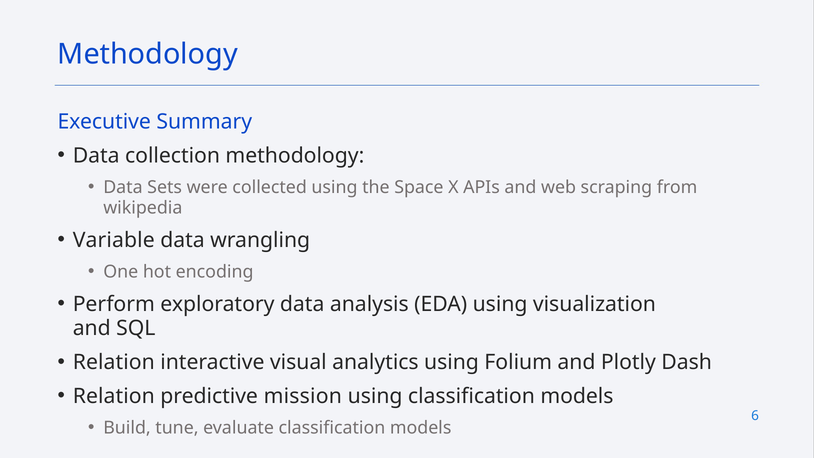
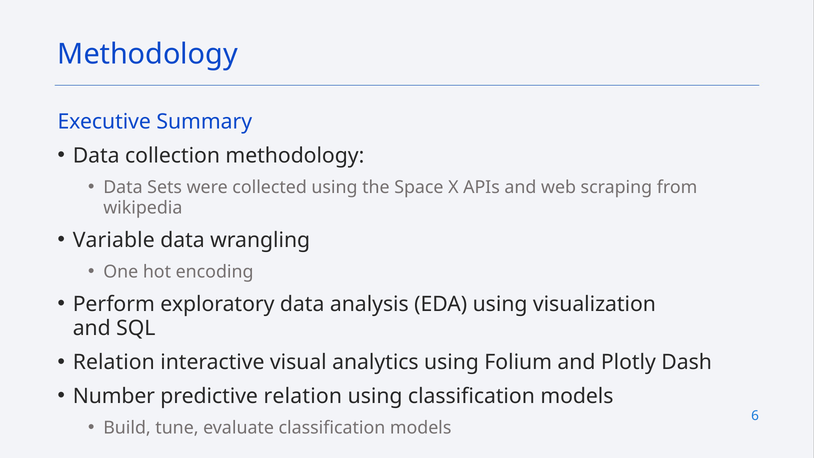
Relation: Relation -> Number (114, 396)
predictive mission: mission -> relation (303, 396)
